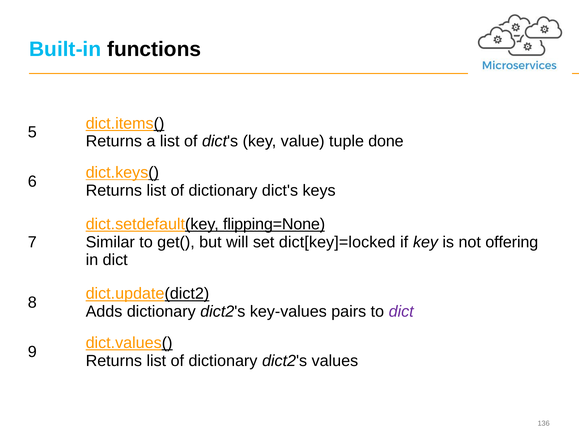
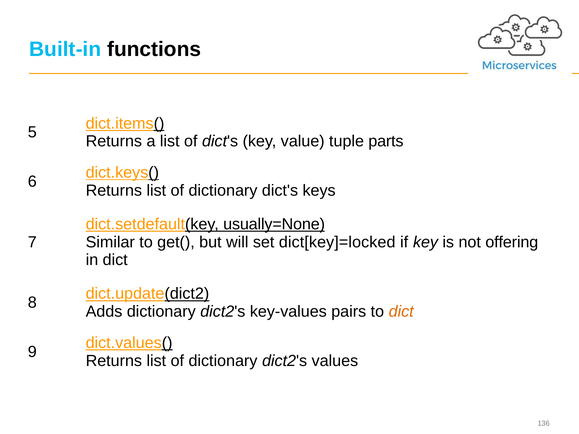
done: done -> parts (386, 141)
flipping=None: flipping=None -> usually=None (274, 224)
dict colour: purple -> orange (401, 312)
